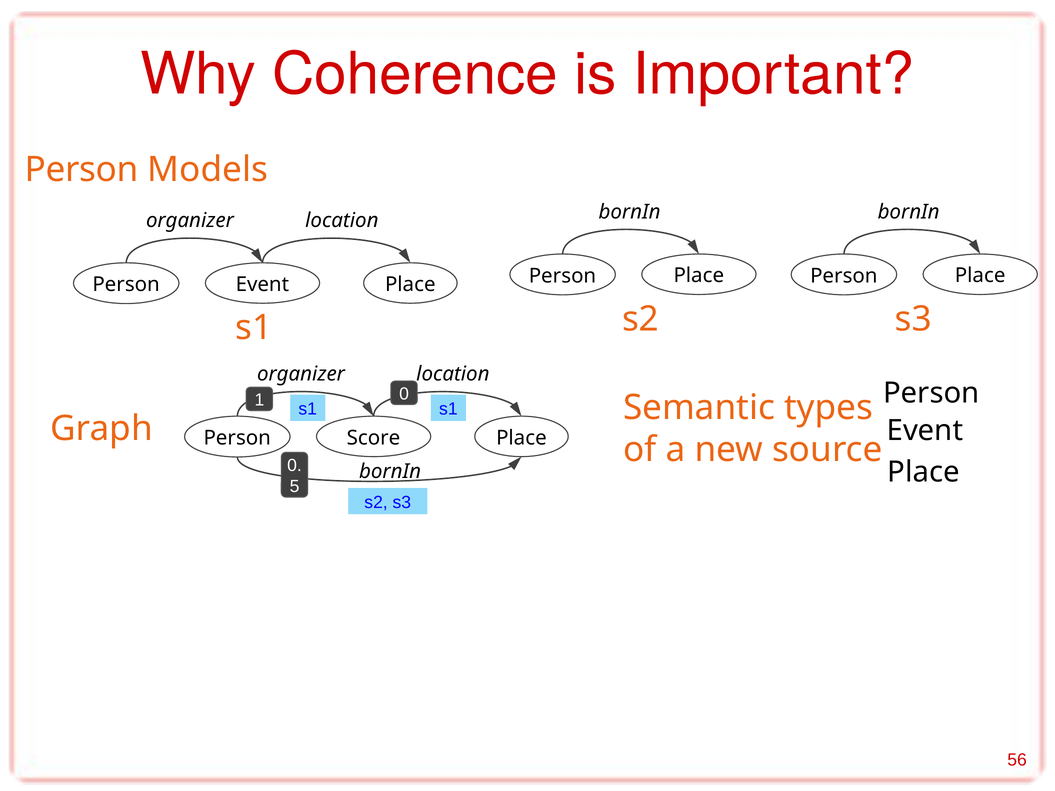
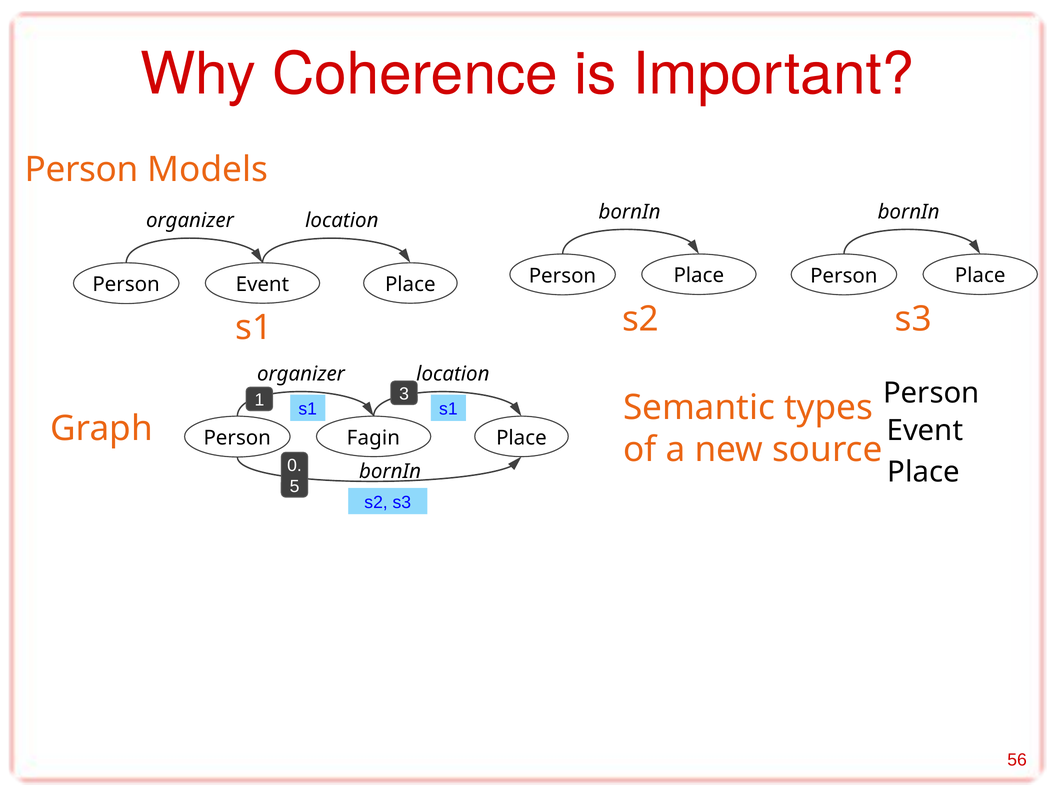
1 0: 0 -> 3 (404, 394)
Score: Score -> Fagin (373, 438)
